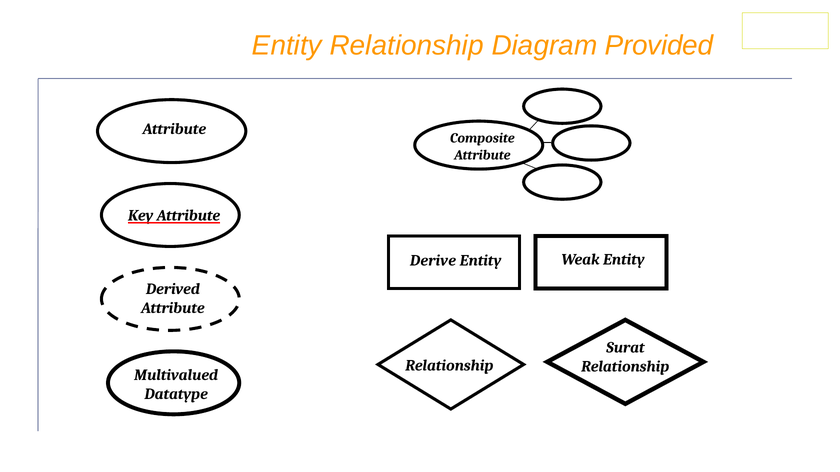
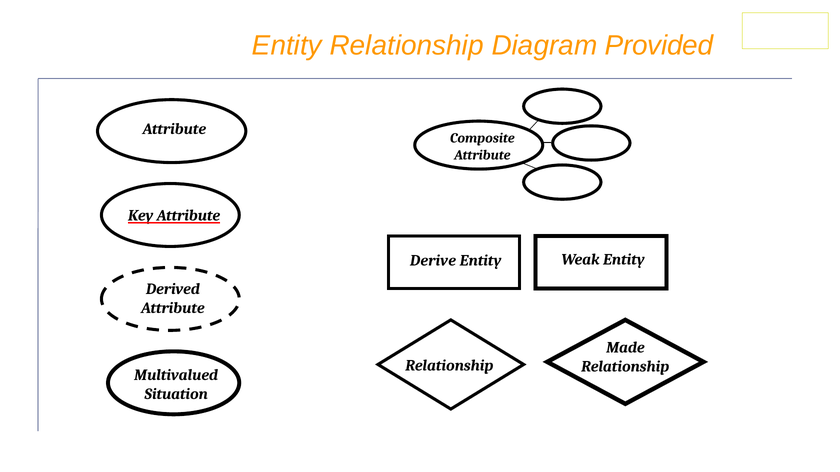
Surat: Surat -> Made (625, 348)
Datatype: Datatype -> Situation (176, 395)
